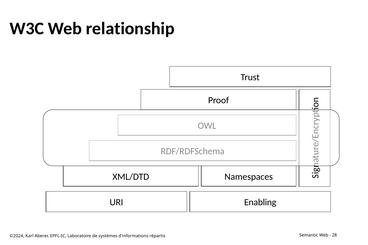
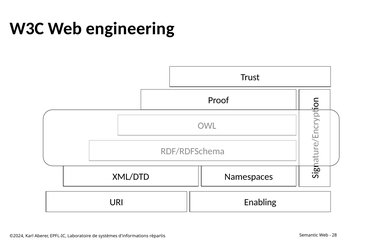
relationship: relationship -> engineering (130, 28)
